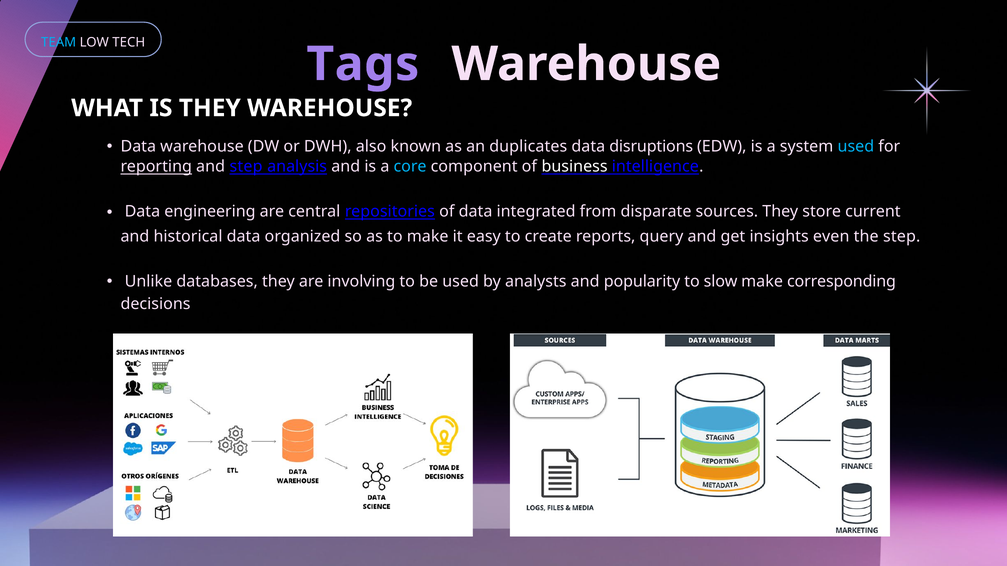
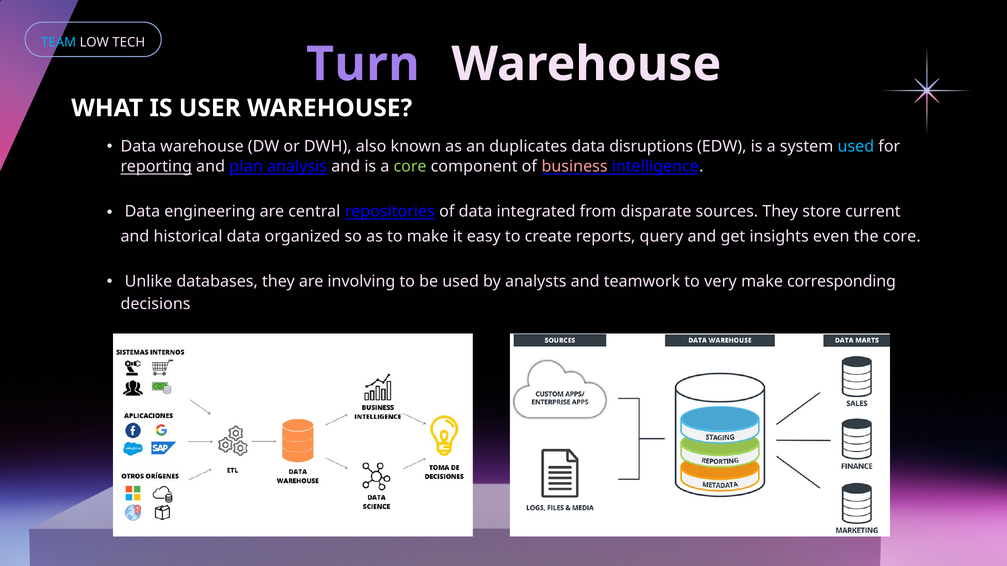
Tags: Tags -> Turn (363, 64)
IS THEY: THEY -> USER (210, 108)
and step: step -> plan (246, 167)
core colour: light blue -> light green (410, 167)
business colour: white -> pink (575, 167)
the step: step -> core (902, 237)
popularity: popularity -> teamwork (642, 282)
slow: slow -> very (720, 282)
